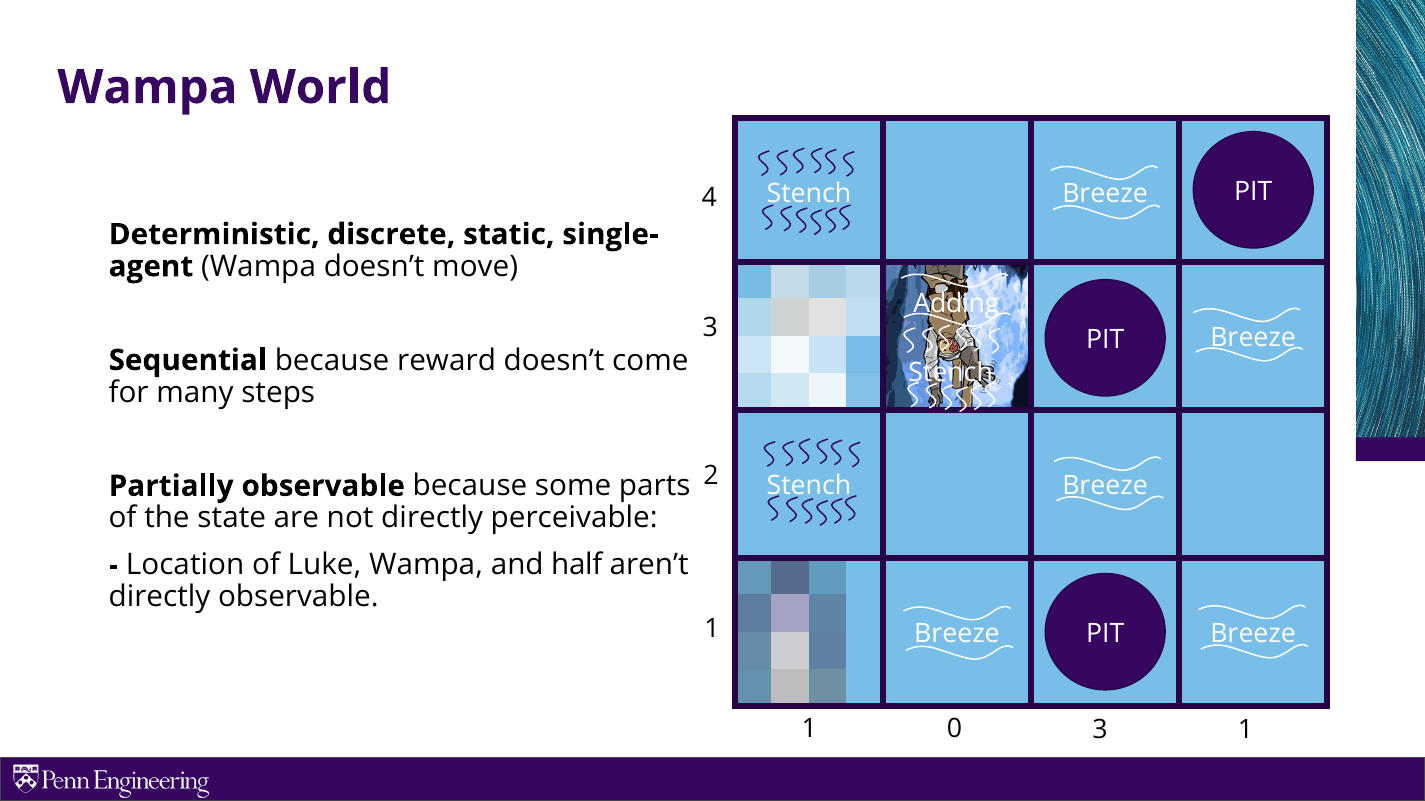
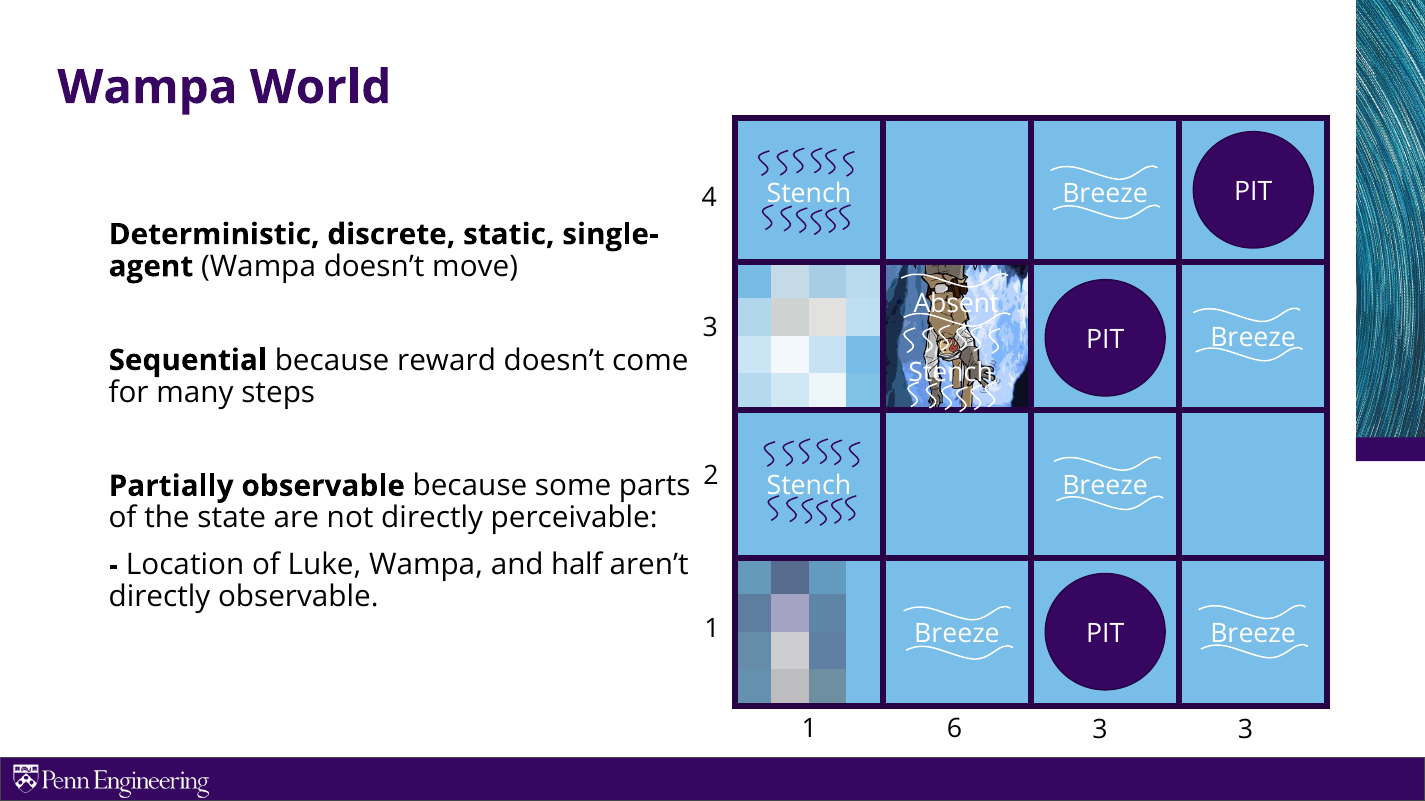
Adding: Adding -> Absent (956, 304)
0: 0 -> 6 (955, 729)
3 1: 1 -> 3 (1245, 730)
